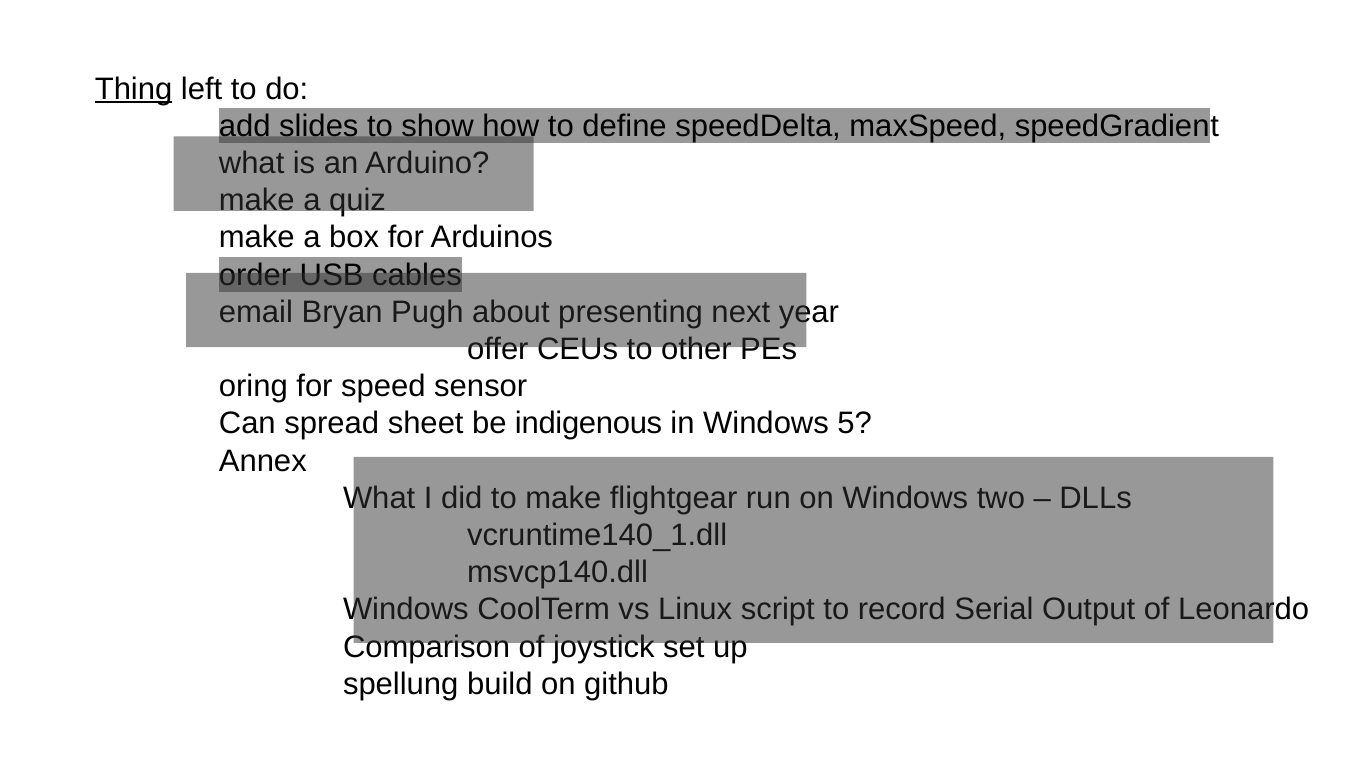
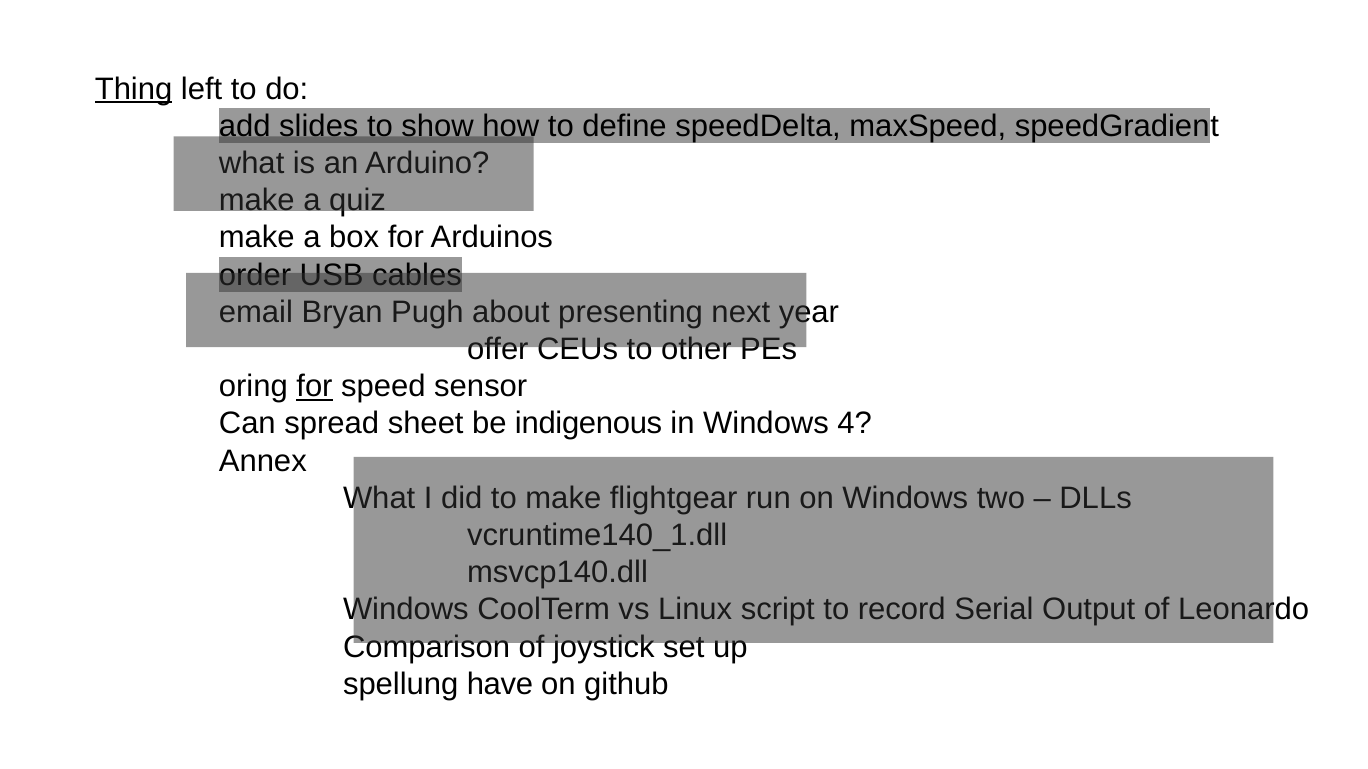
for underline: none -> present (315, 387)
5: 5 -> 4 (855, 424)
build: build -> have (500, 685)
